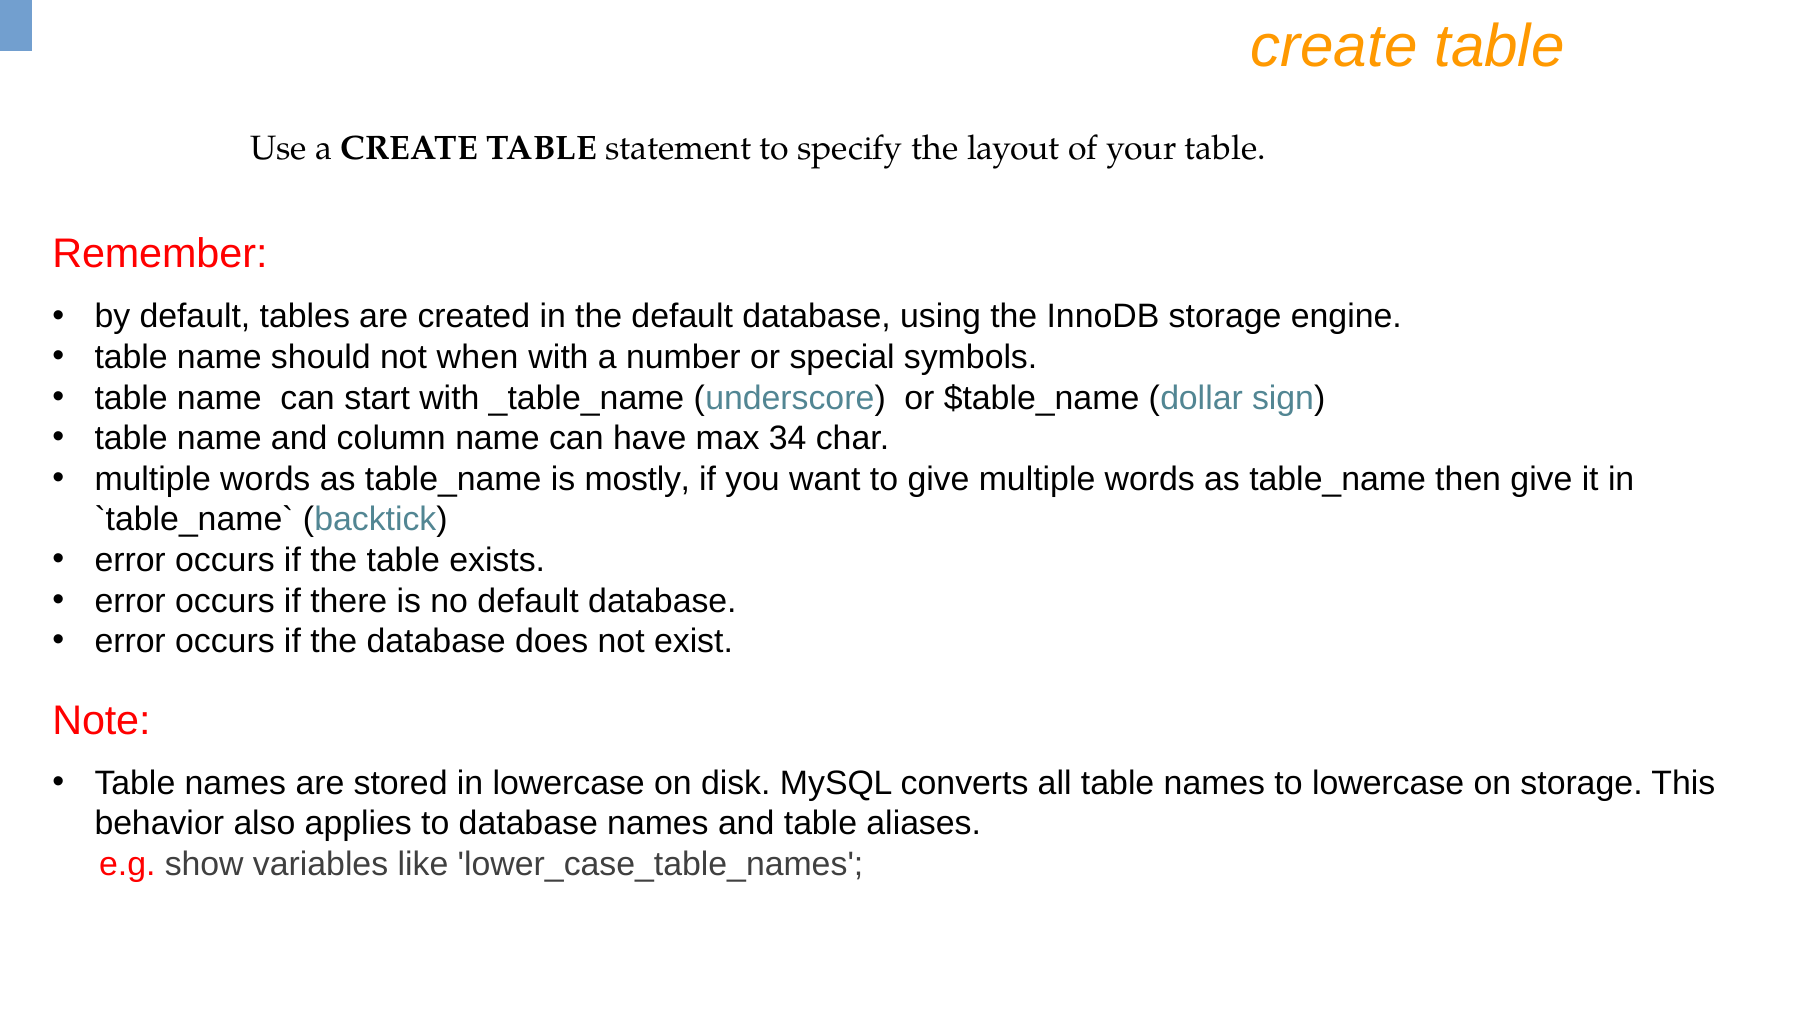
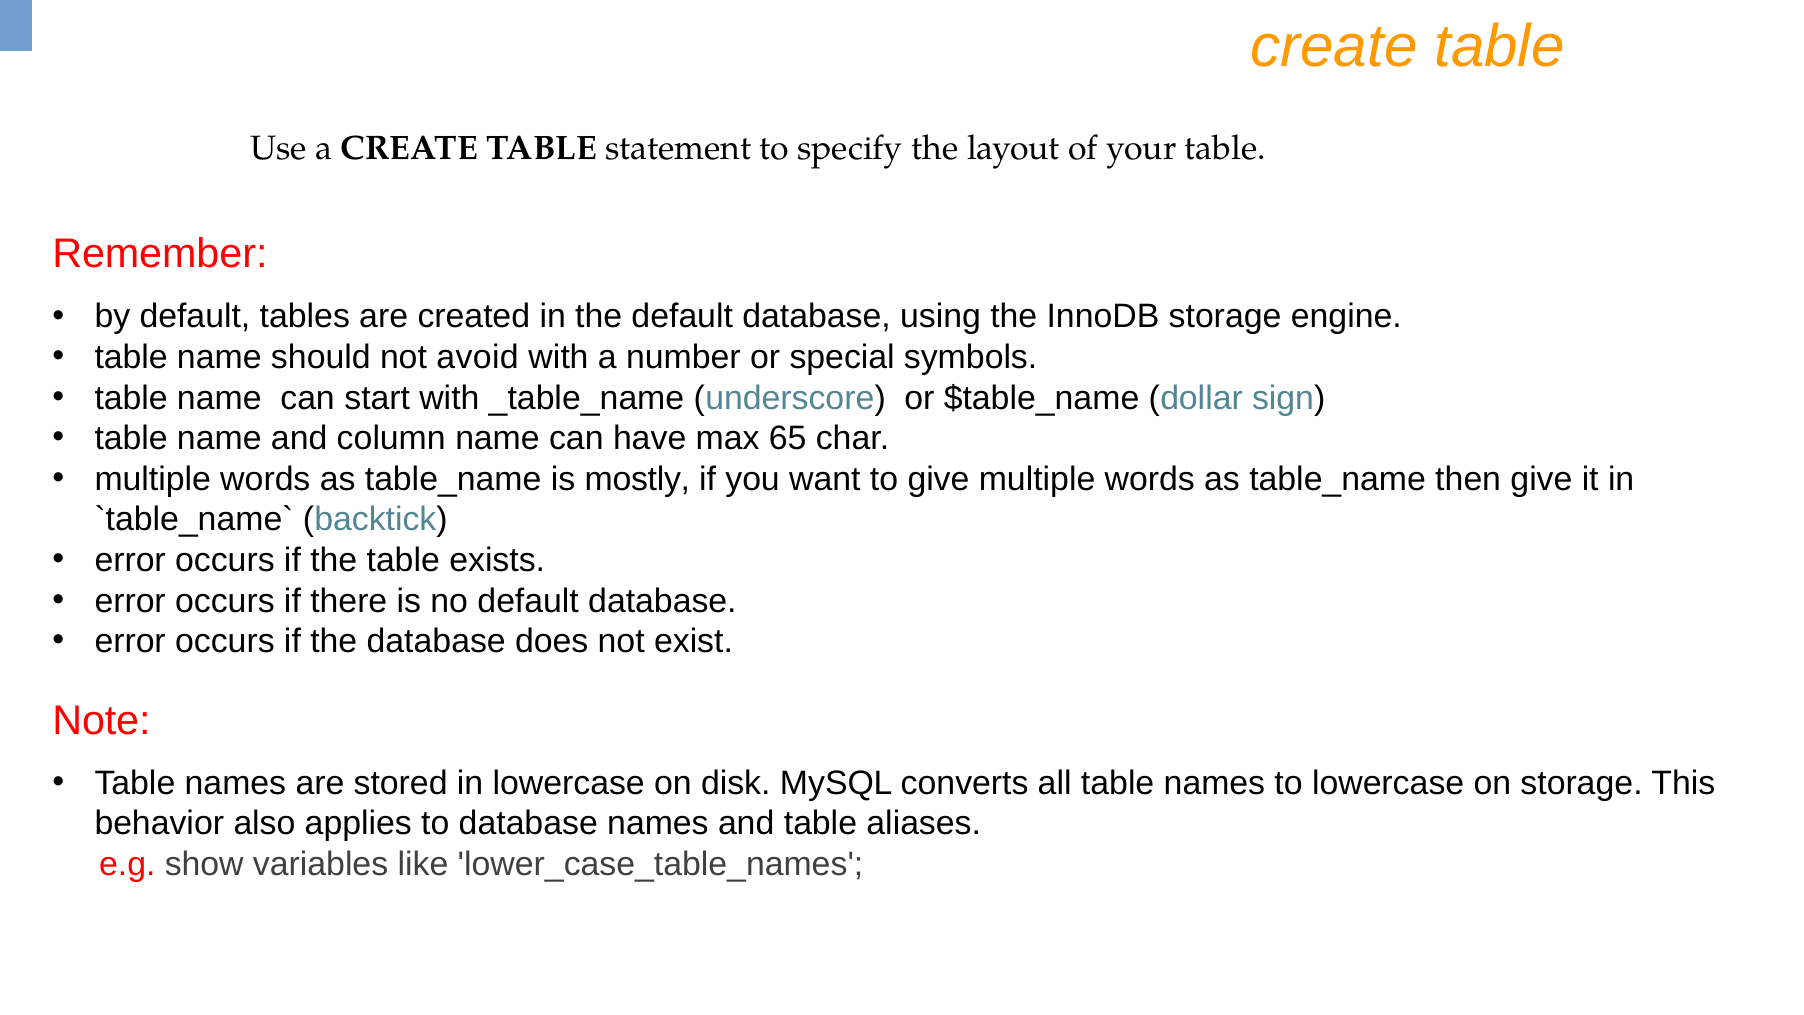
when: when -> avoid (478, 357)
34: 34 -> 65 (788, 438)
